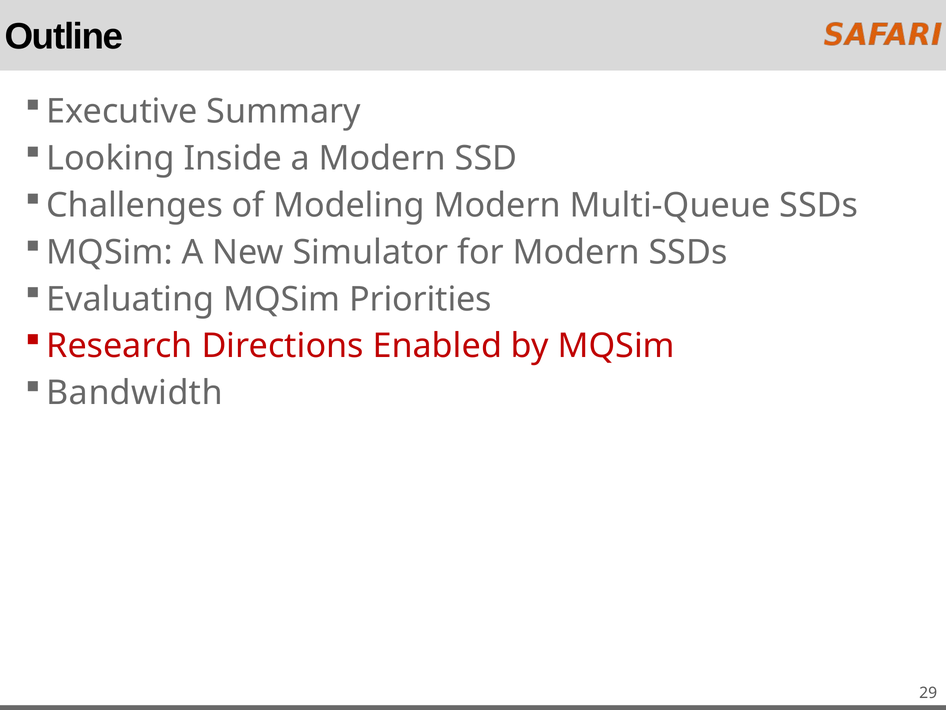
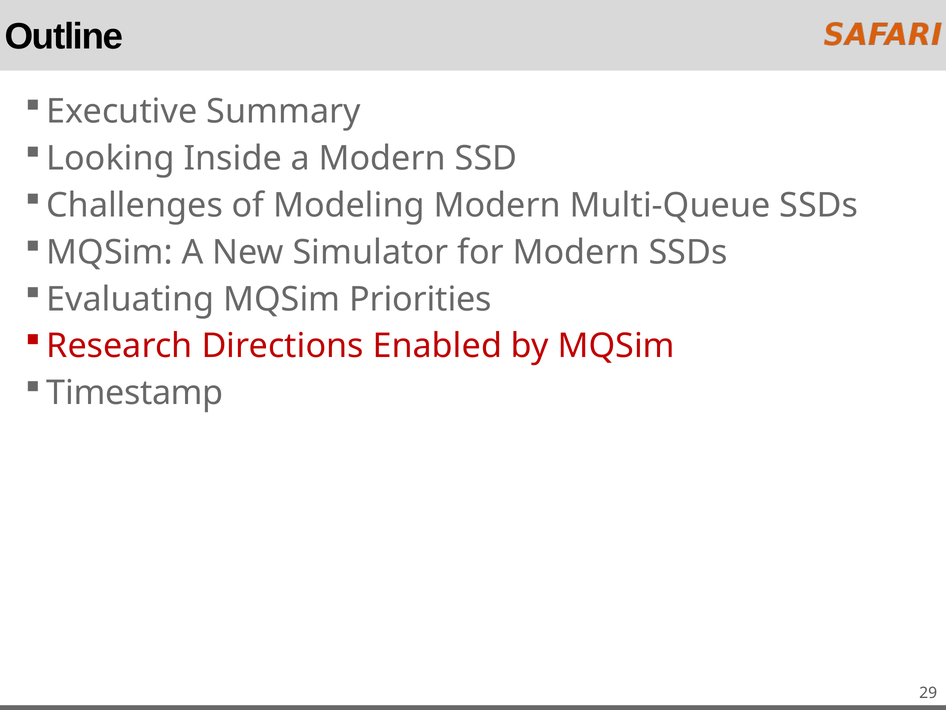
Bandwidth: Bandwidth -> Timestamp (135, 393)
